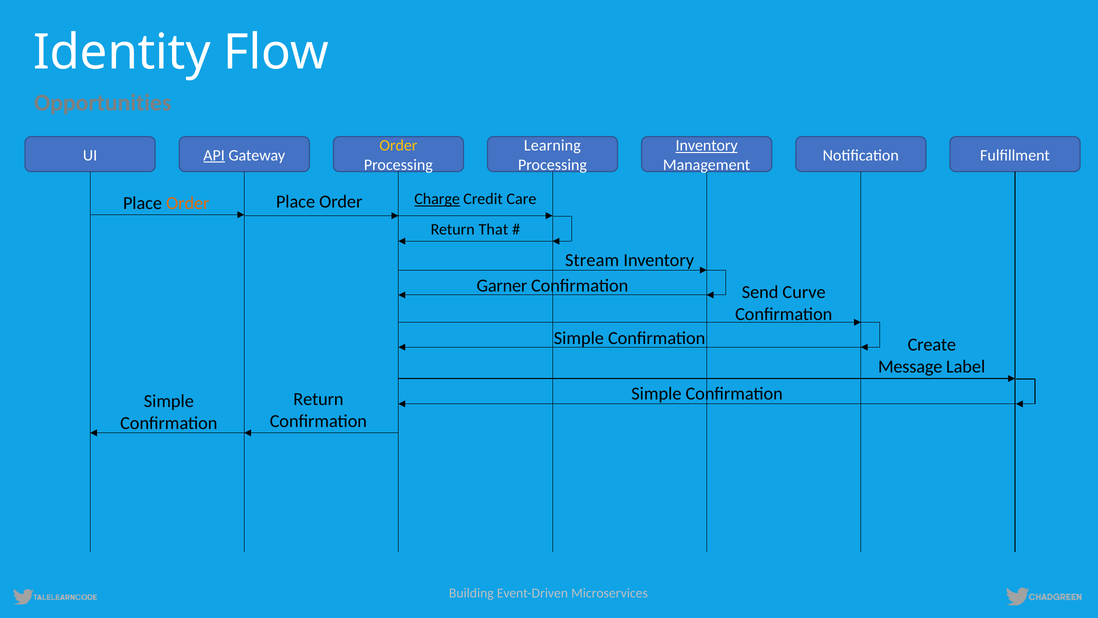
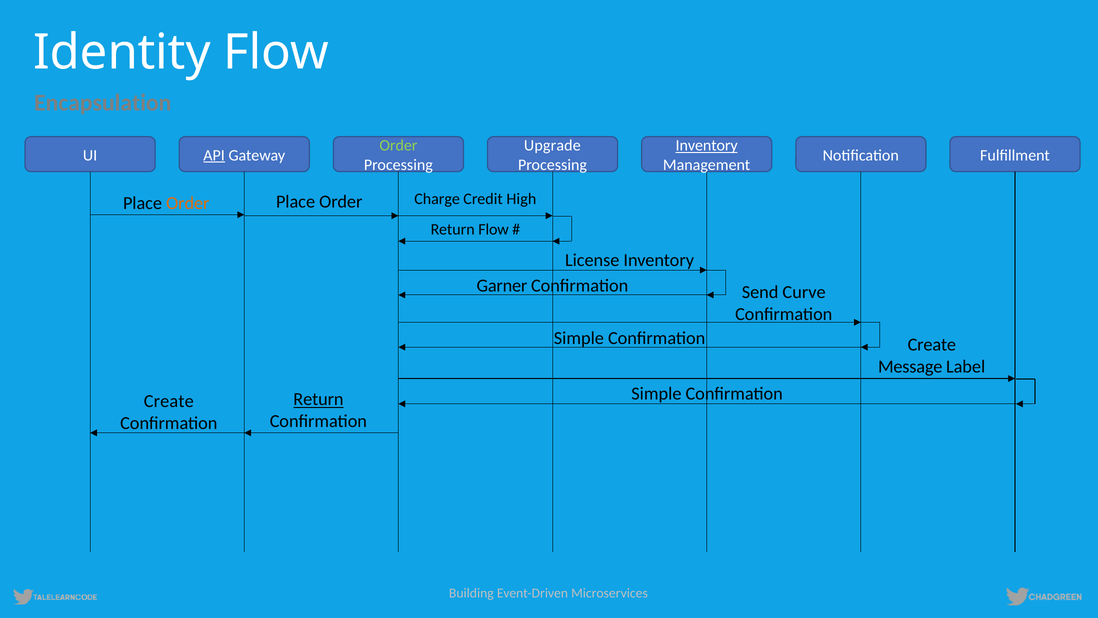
Opportunities: Opportunities -> Encapsulation (103, 103)
Order colour: yellow -> light green (398, 146)
Learning: Learning -> Upgrade (552, 146)
Charge underline: present -> none (437, 199)
Care: Care -> High (521, 199)
Return That: That -> Flow (494, 230)
Stream: Stream -> License (592, 260)
Return underline: none -> present (318, 399)
Simple: Simple -> Create (169, 401)
